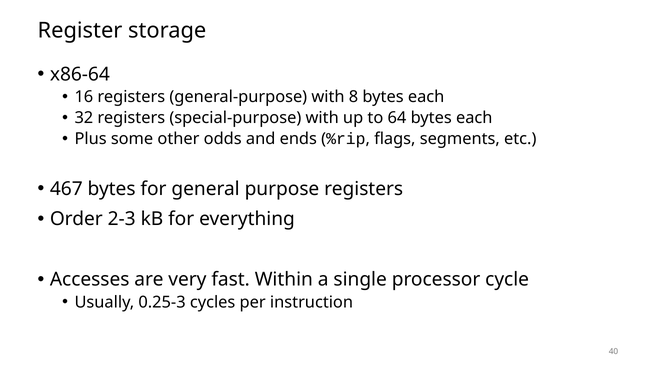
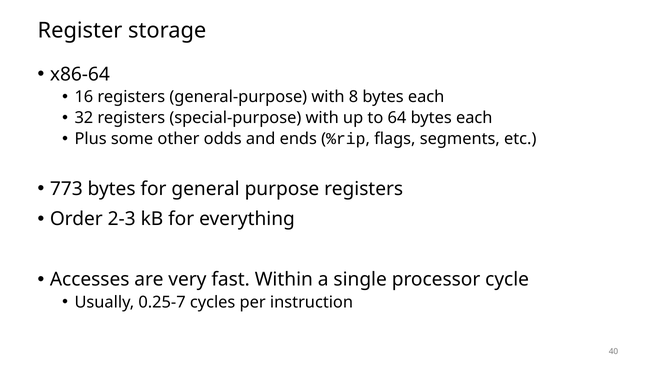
467: 467 -> 773 (66, 189)
0.25-3: 0.25-3 -> 0.25-7 (162, 302)
